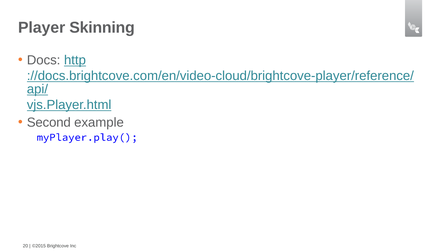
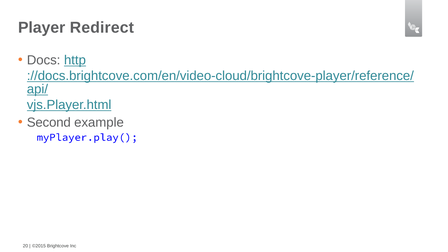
Skinning: Skinning -> Redirect (102, 28)
